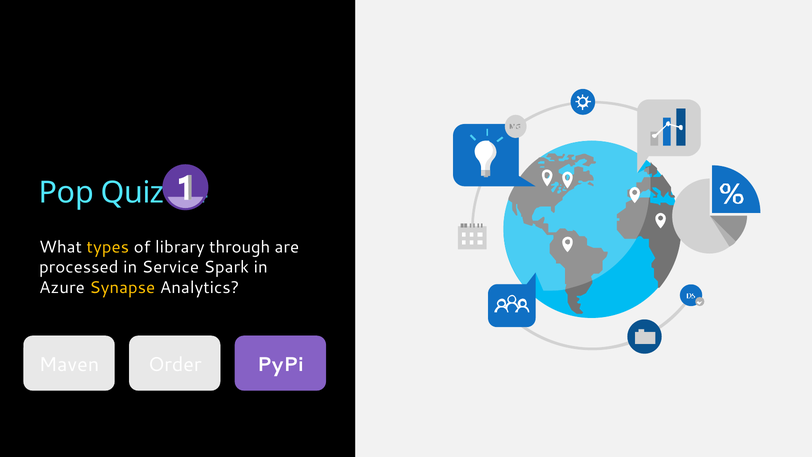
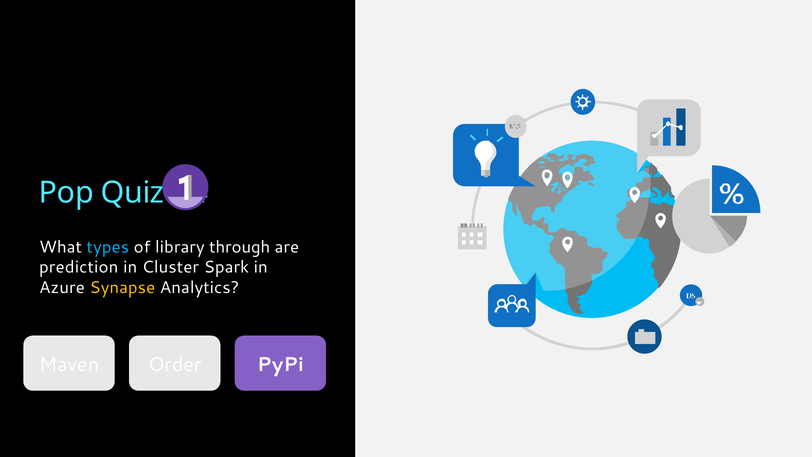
types colour: yellow -> light blue (108, 247)
processed: processed -> prediction (79, 267)
Service: Service -> Cluster (170, 267)
